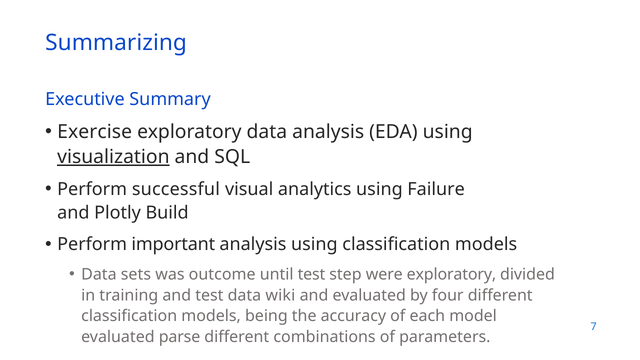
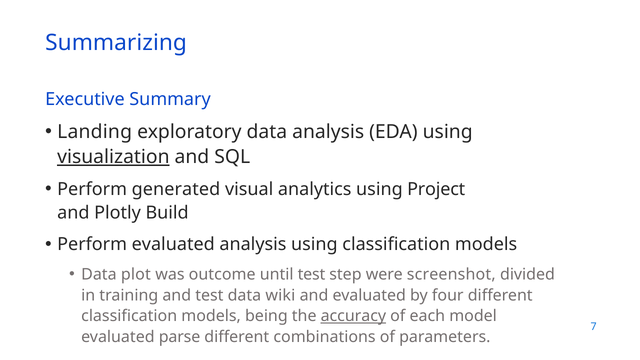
Exercise: Exercise -> Landing (95, 132)
successful: successful -> generated (176, 189)
Failure: Failure -> Project (436, 189)
Perform important: important -> evaluated (173, 244)
sets: sets -> plot (136, 275)
were exploratory: exploratory -> screenshot (451, 275)
accuracy underline: none -> present (353, 316)
